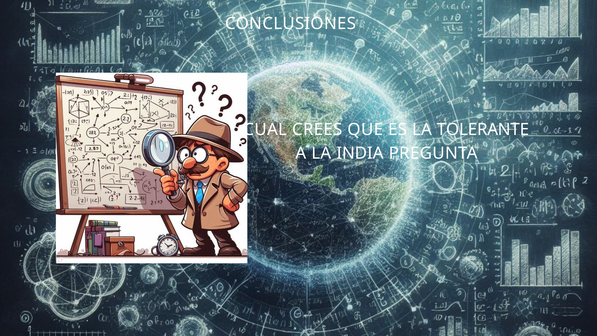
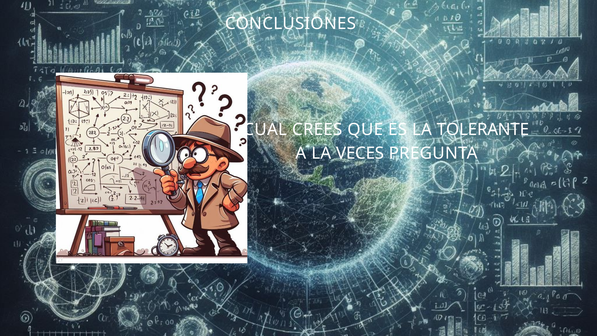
INDIA: INDIA -> VECES (360, 153)
